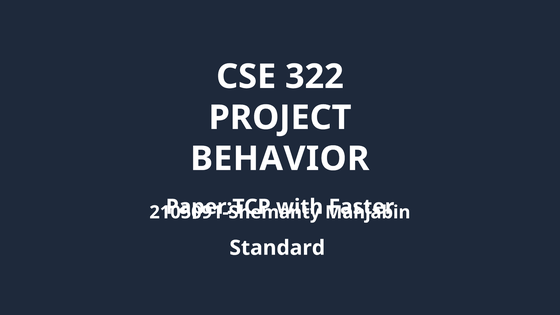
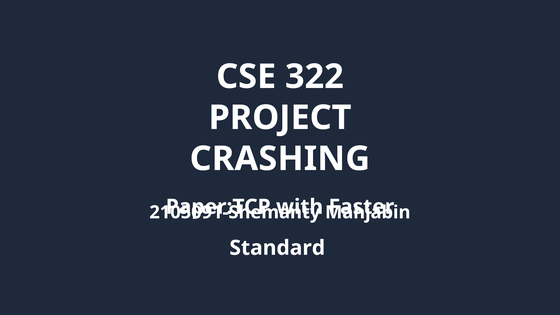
BEHAVIOR: BEHAVIOR -> CRASHING (280, 159)
